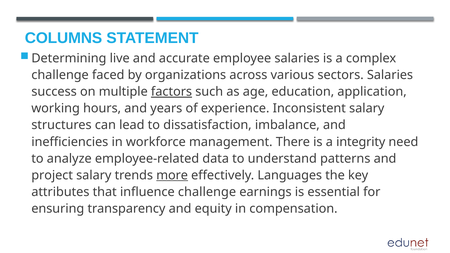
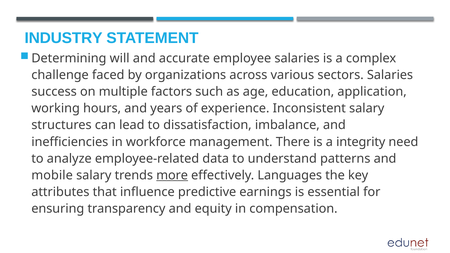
COLUMNS: COLUMNS -> INDUSTRY (64, 38)
live: live -> will (120, 58)
factors underline: present -> none (172, 92)
project: project -> mobile (52, 175)
influence challenge: challenge -> predictive (207, 192)
